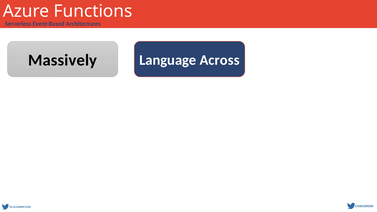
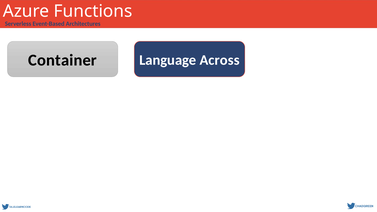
Massively: Massively -> Container (63, 60)
